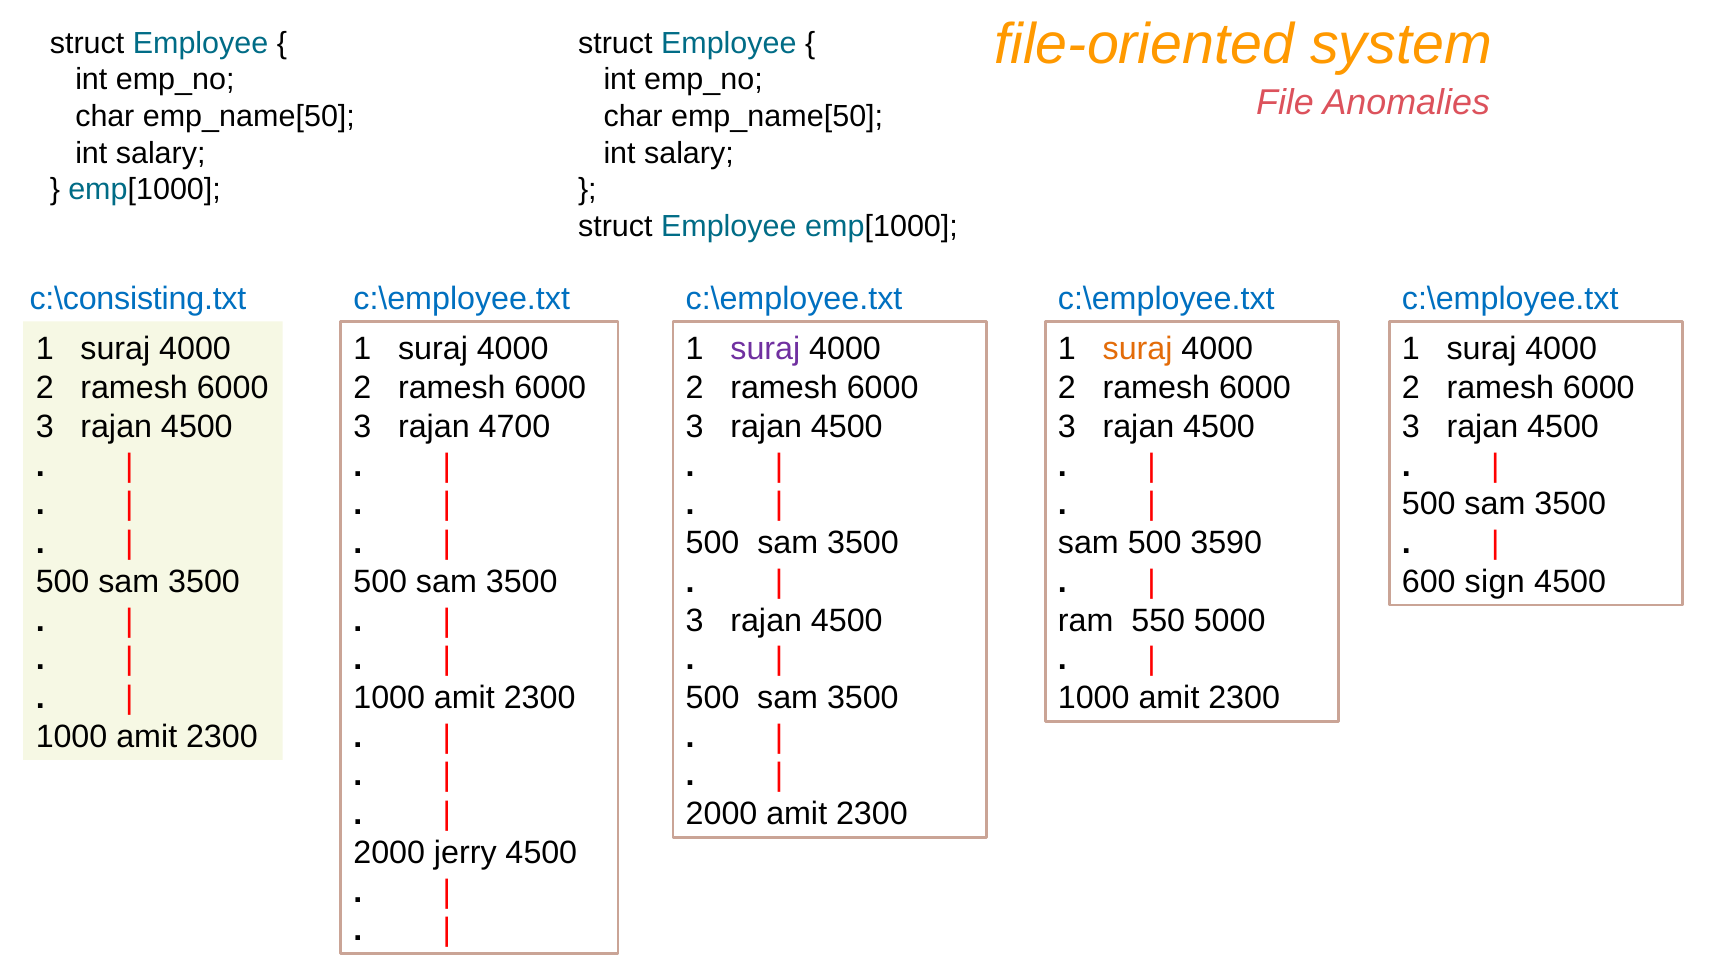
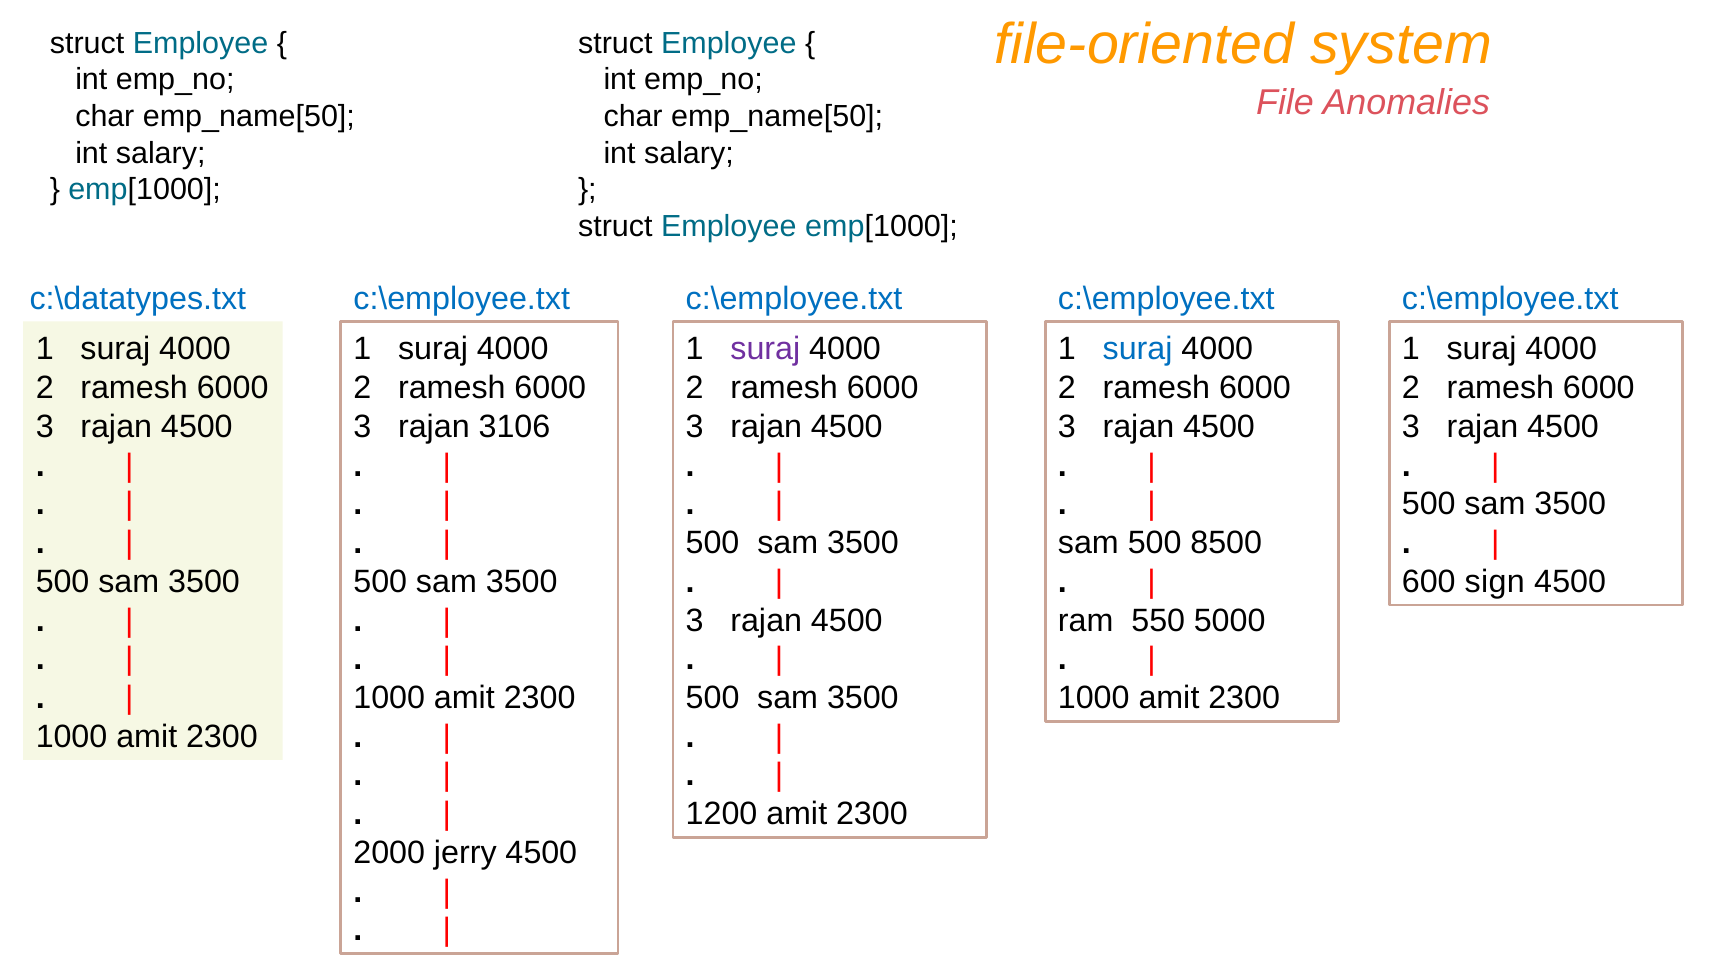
c:\consisting.txt: c:\consisting.txt -> c:\datatypes.txt (138, 298)
suraj colour: orange -> blue (1138, 349)
4700: 4700 -> 3106 (514, 427)
3590: 3590 -> 8500 (1226, 543)
2000: 2000 -> 1200 (722, 814)
